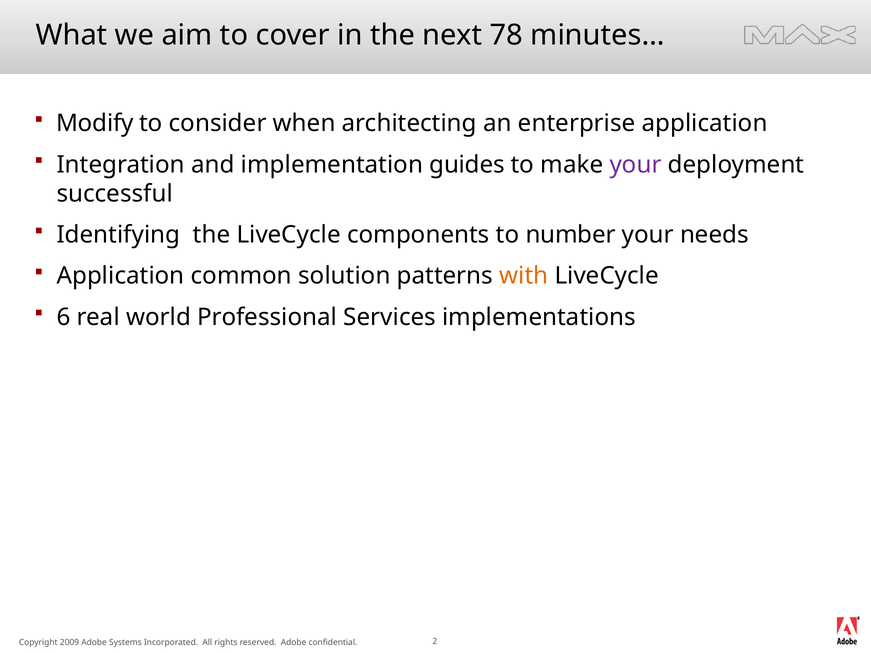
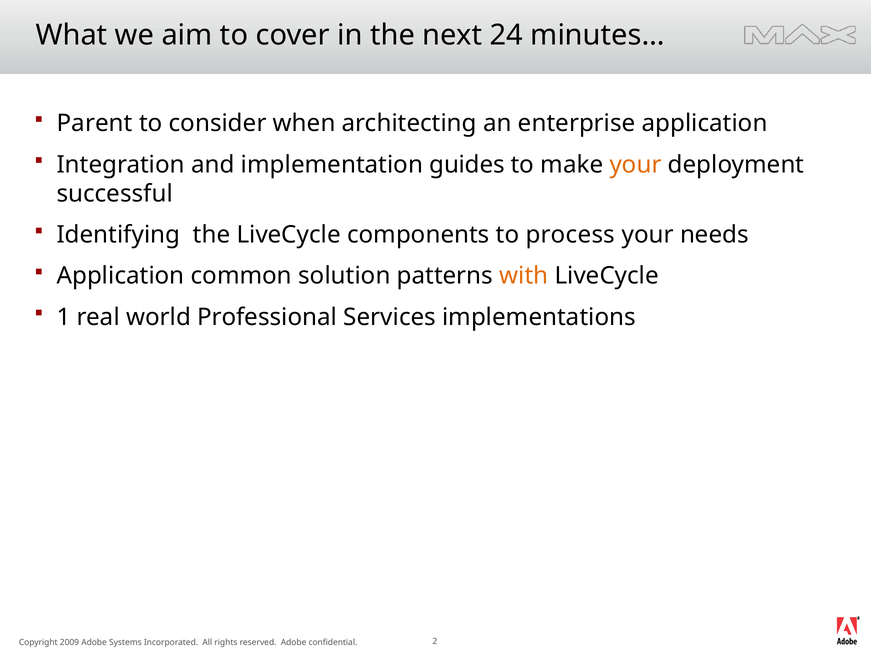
78: 78 -> 24 (506, 35)
Modify: Modify -> Parent (95, 124)
your colour: purple -> orange (636, 165)
number: number -> process (570, 235)
6: 6 -> 1 (64, 317)
